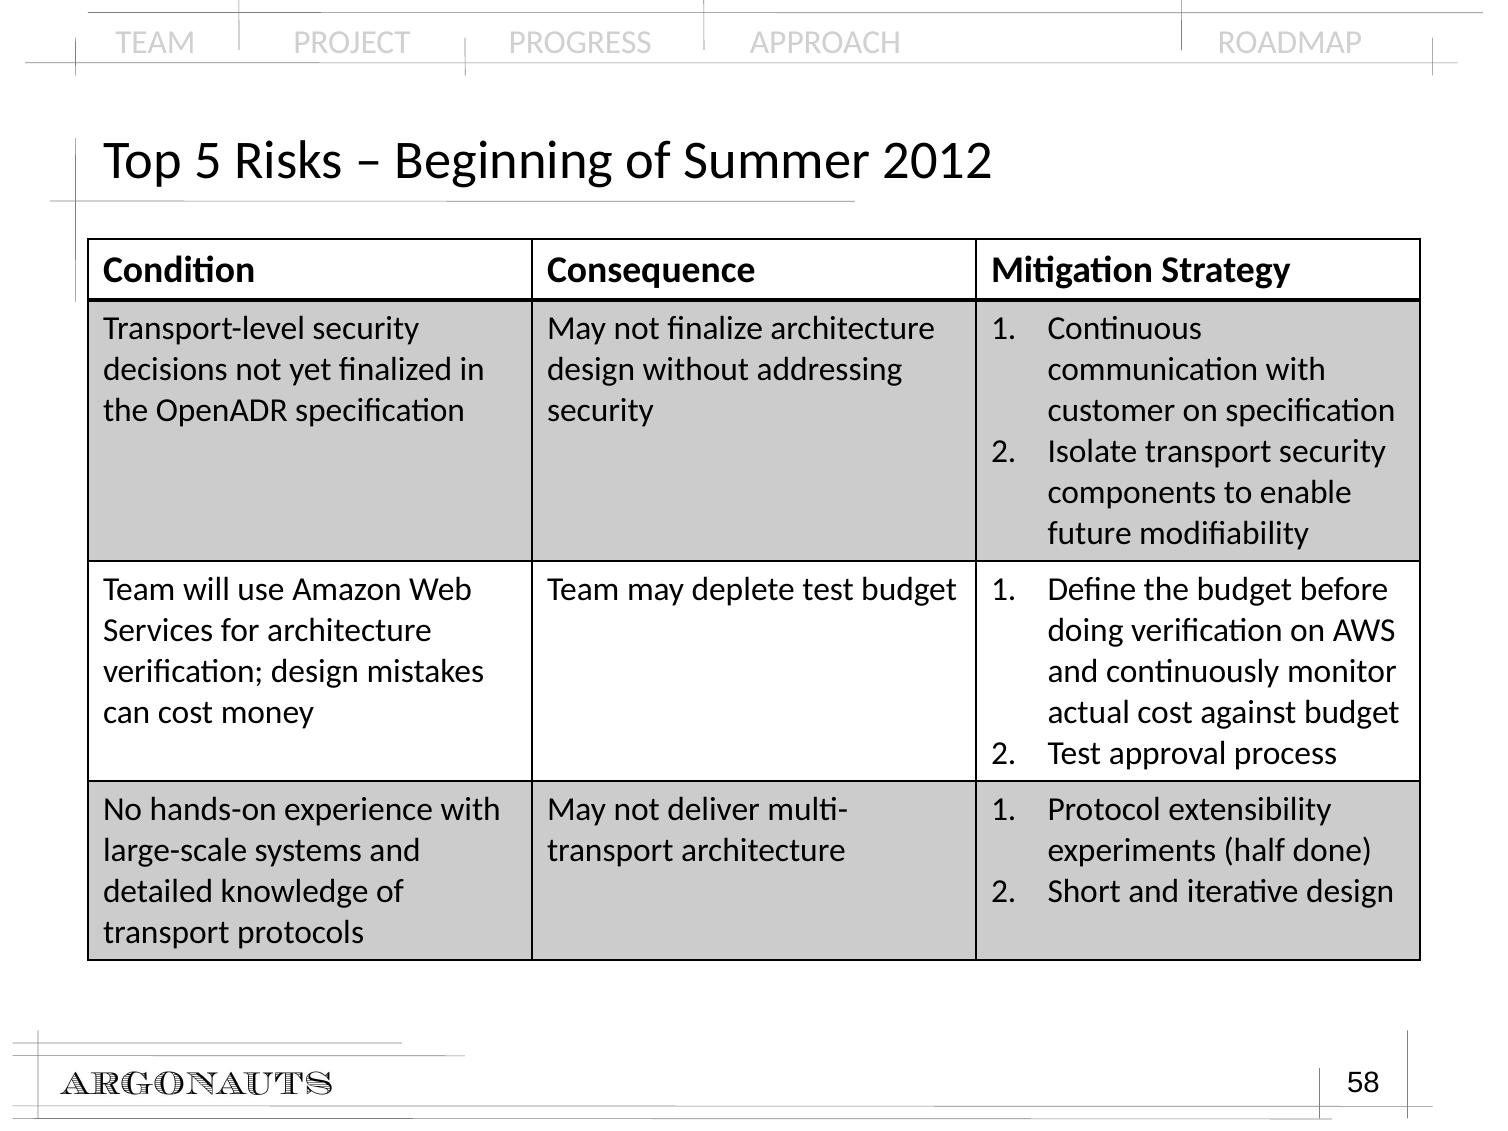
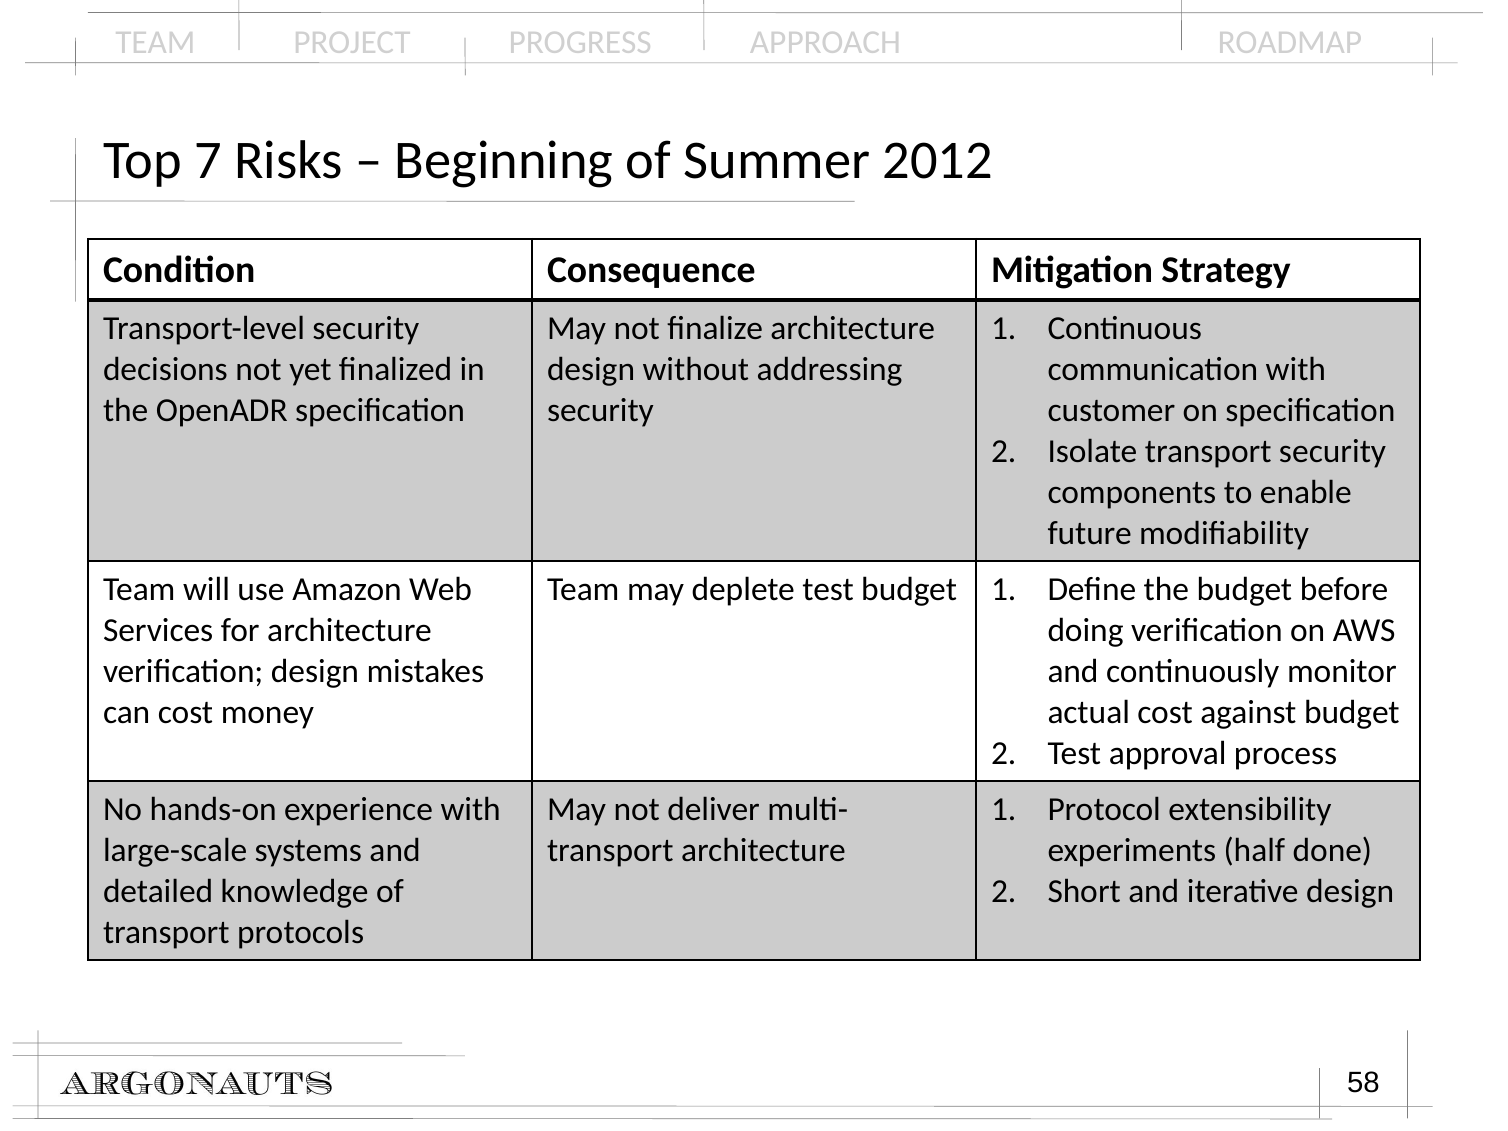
5: 5 -> 7 (208, 161)
